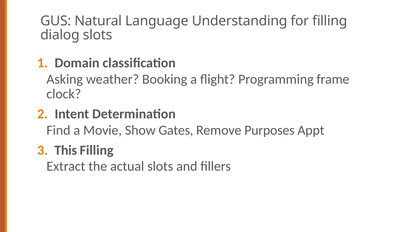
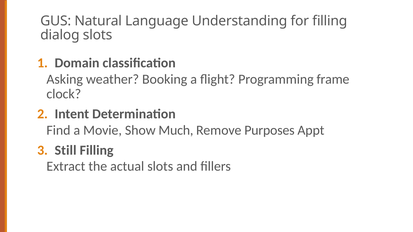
Gates: Gates -> Much (176, 130)
This: This -> Still (66, 150)
